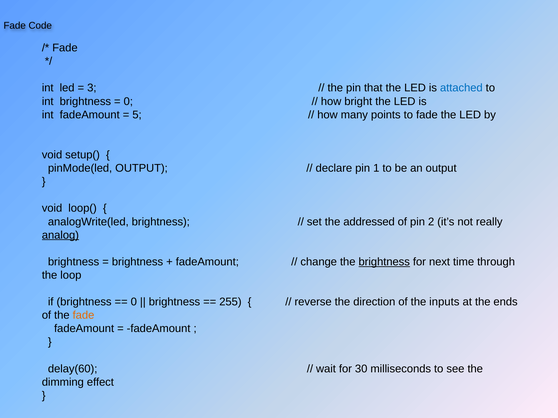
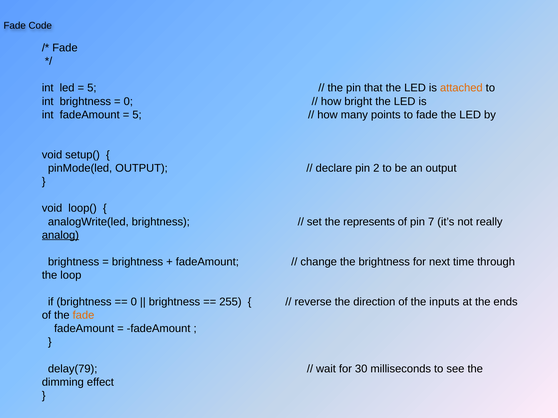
3: 3 -> 5 (92, 88)
attached colour: blue -> orange (461, 88)
1: 1 -> 2 (376, 168)
addressed: addressed -> represents (369, 222)
2: 2 -> 7 (431, 222)
brightness underline: present -> none (384, 262)
delay(60: delay(60 -> delay(79 (73, 369)
